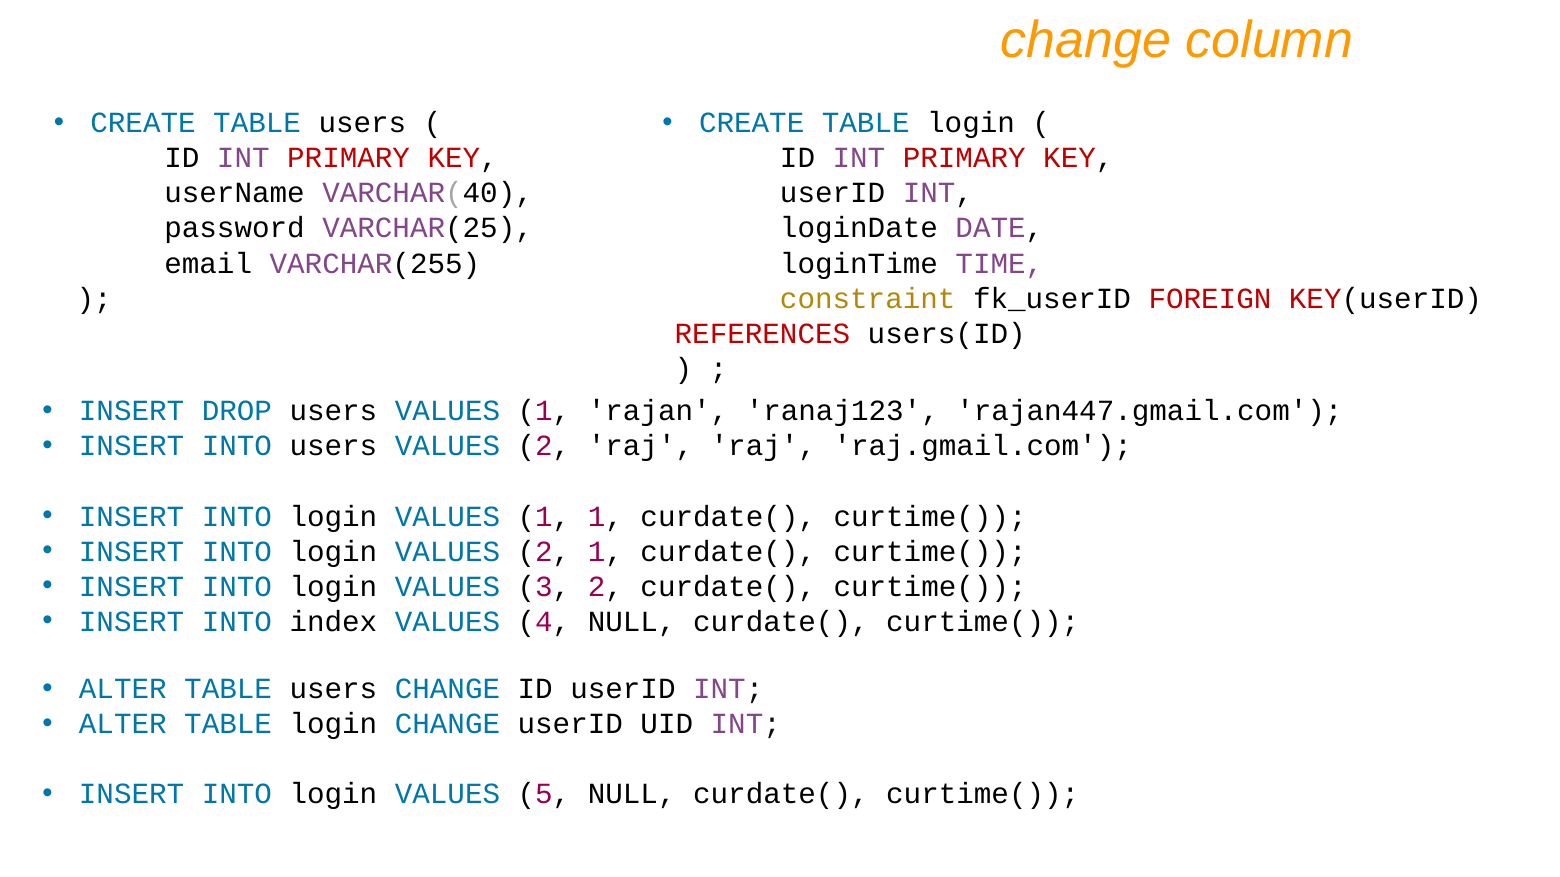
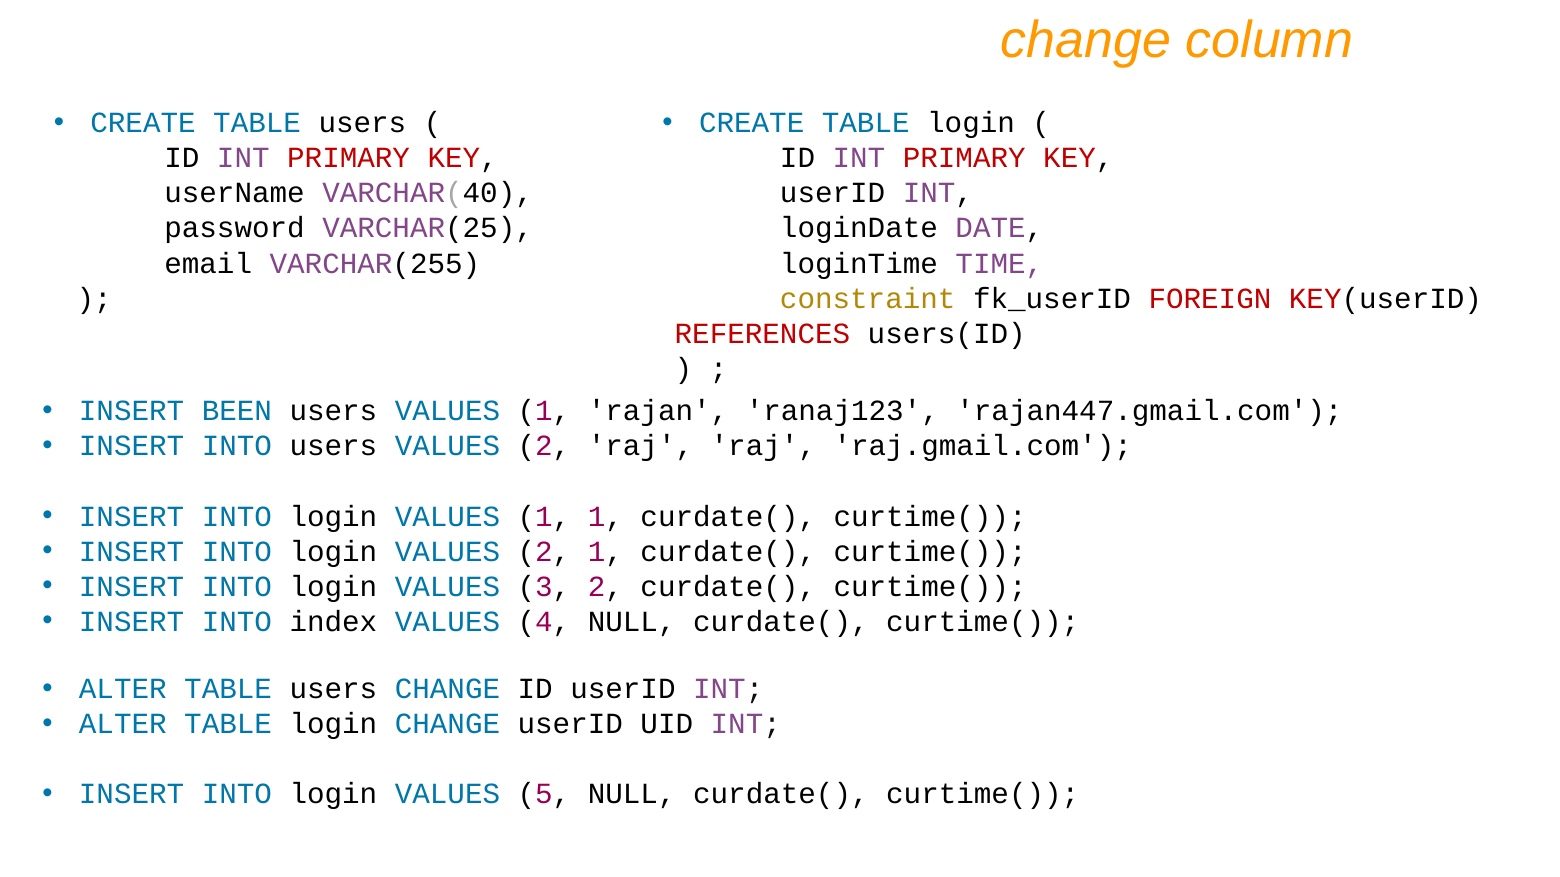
DROP: DROP -> BEEN (237, 411)
